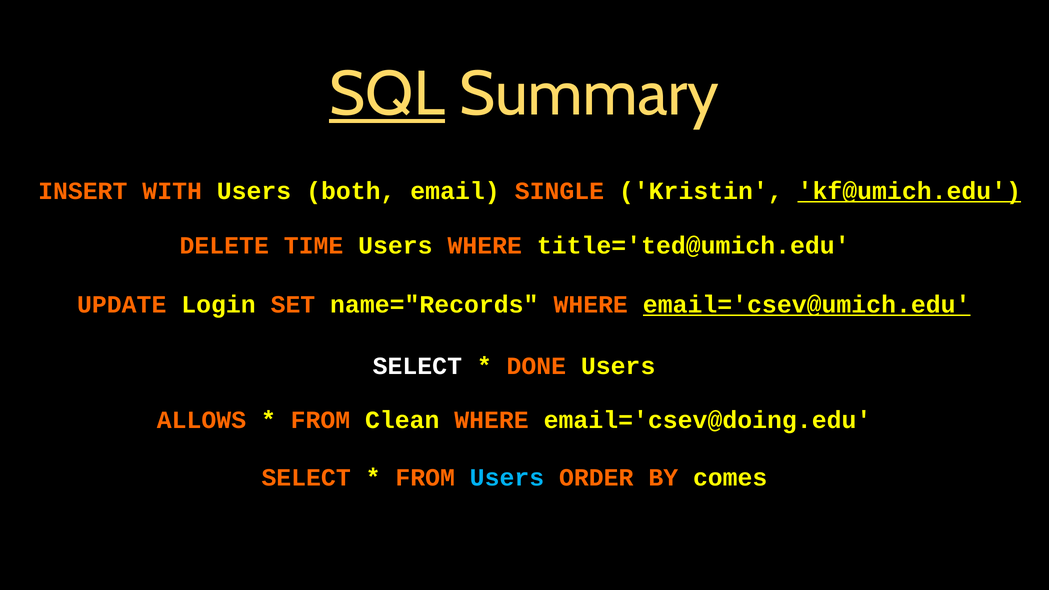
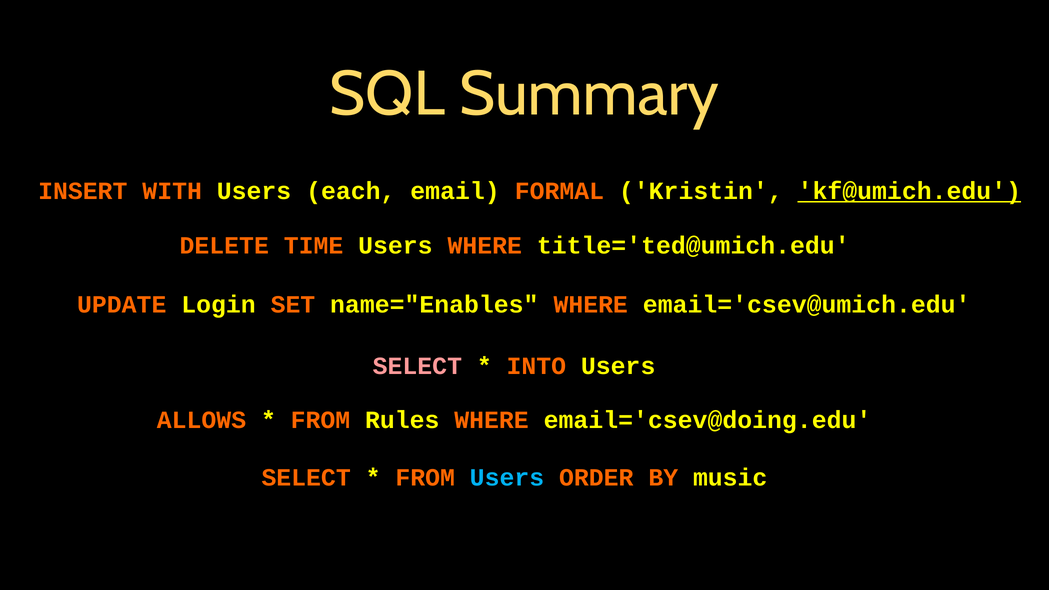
SQL underline: present -> none (387, 94)
both: both -> each (351, 191)
SINGLE: SINGLE -> FORMAL (559, 191)
name="Records: name="Records -> name="Enables (434, 305)
email='csev@umich.edu underline: present -> none (807, 305)
SELECT colour: white -> pink (417, 366)
DONE: DONE -> INTO (536, 366)
Clean: Clean -> Rules (402, 420)
comes: comes -> music (730, 477)
